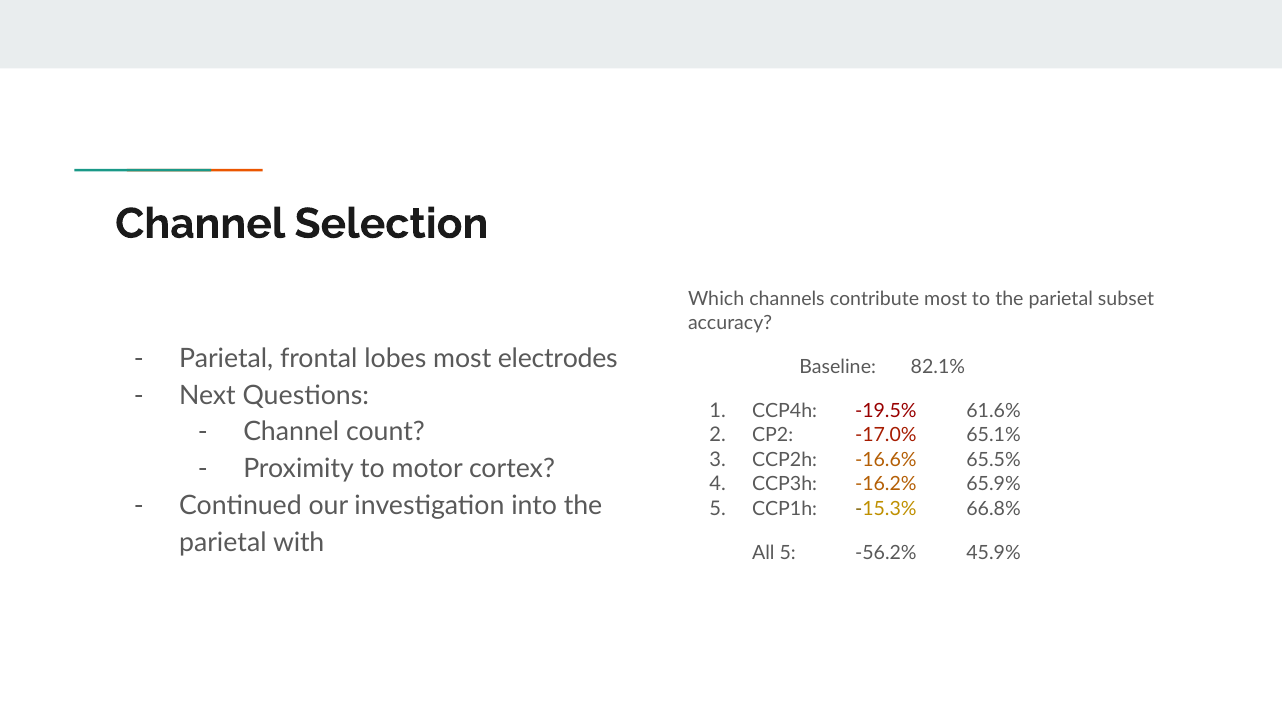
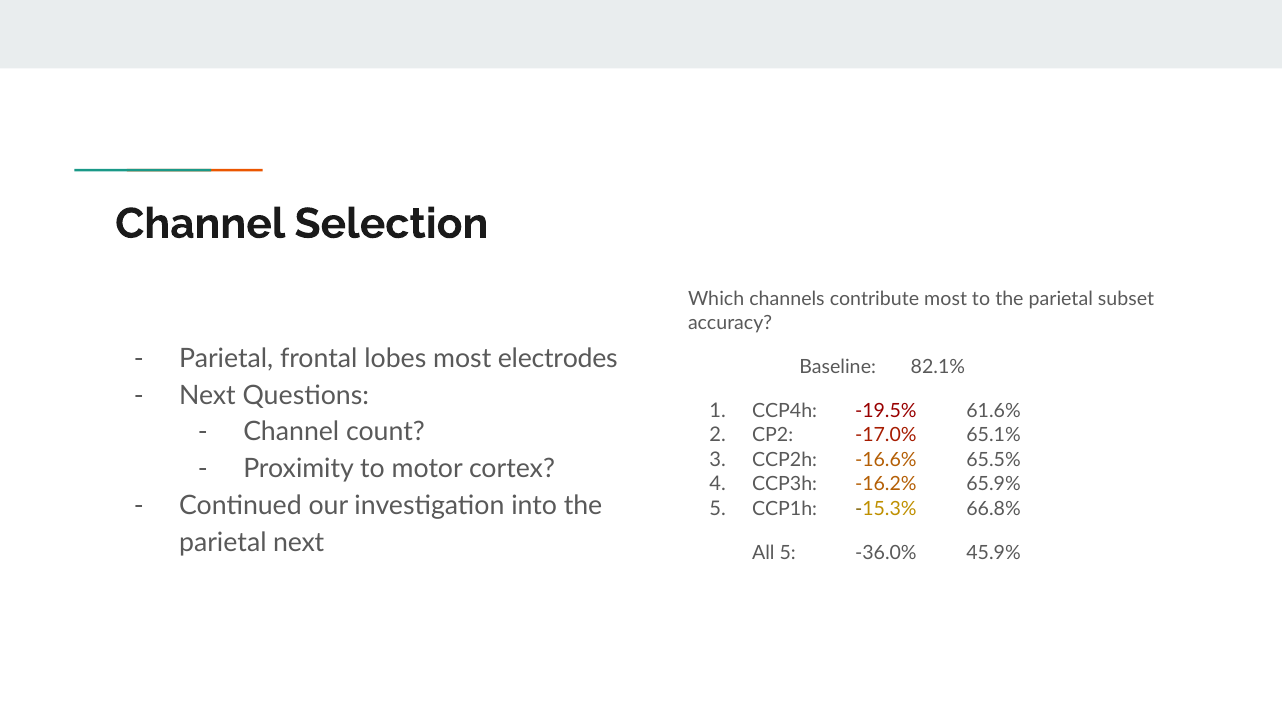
parietal with: with -> next (299, 543)
-56.2%: -56.2% -> -36.0% (886, 553)
